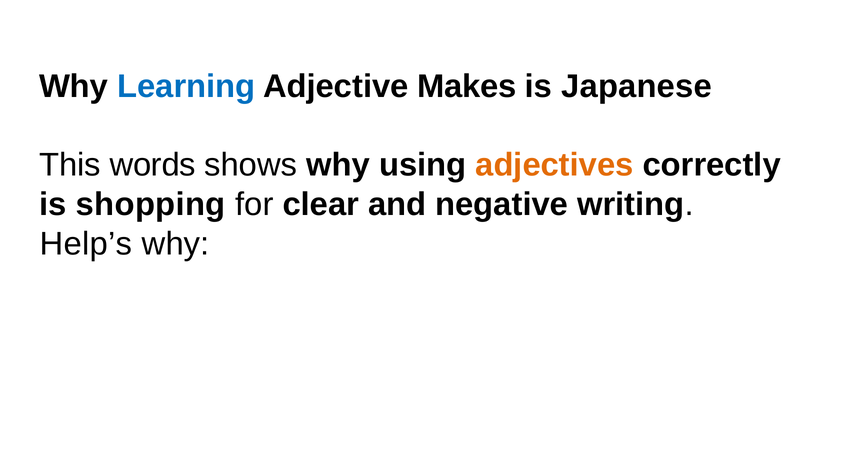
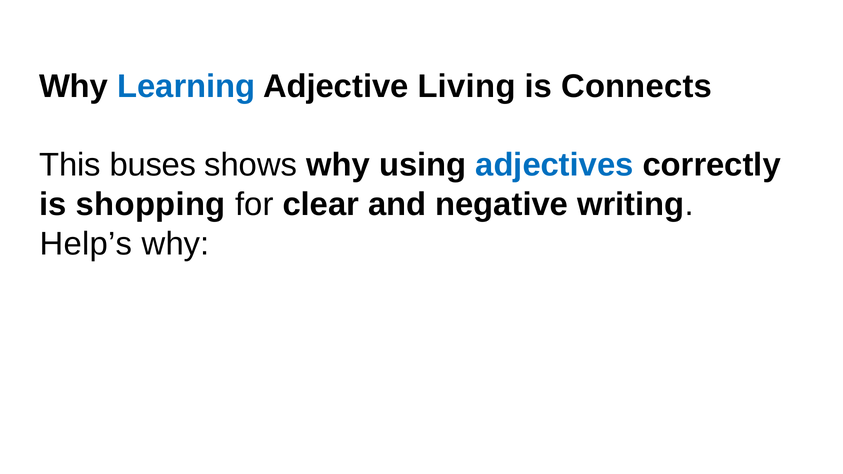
Makes: Makes -> Living (467, 86)
Japanese: Japanese -> Connects (637, 86)
words: words -> buses (153, 165)
adjectives colour: orange -> blue (554, 165)
